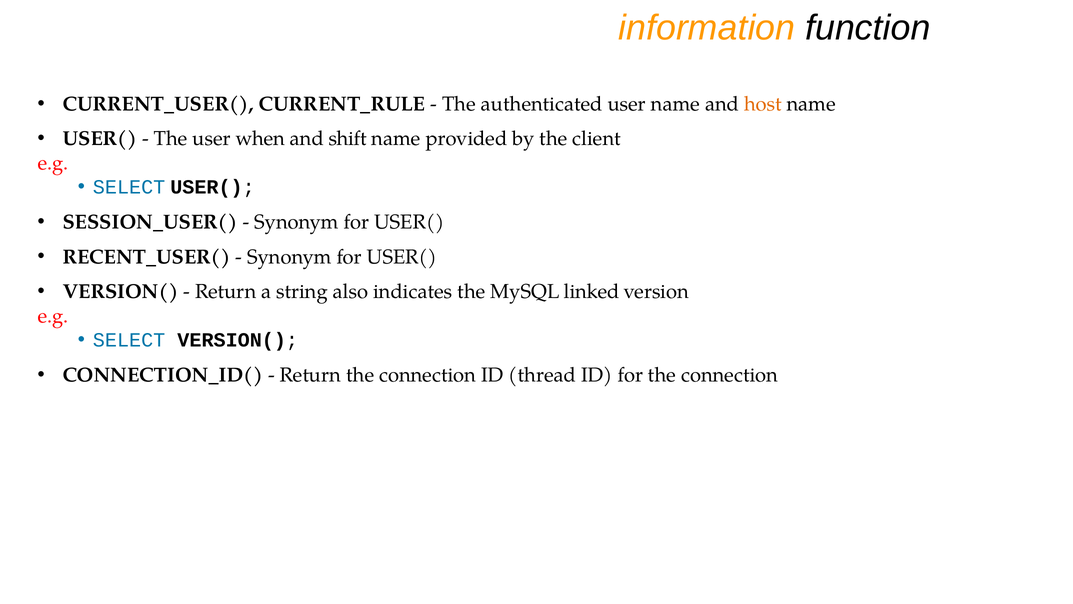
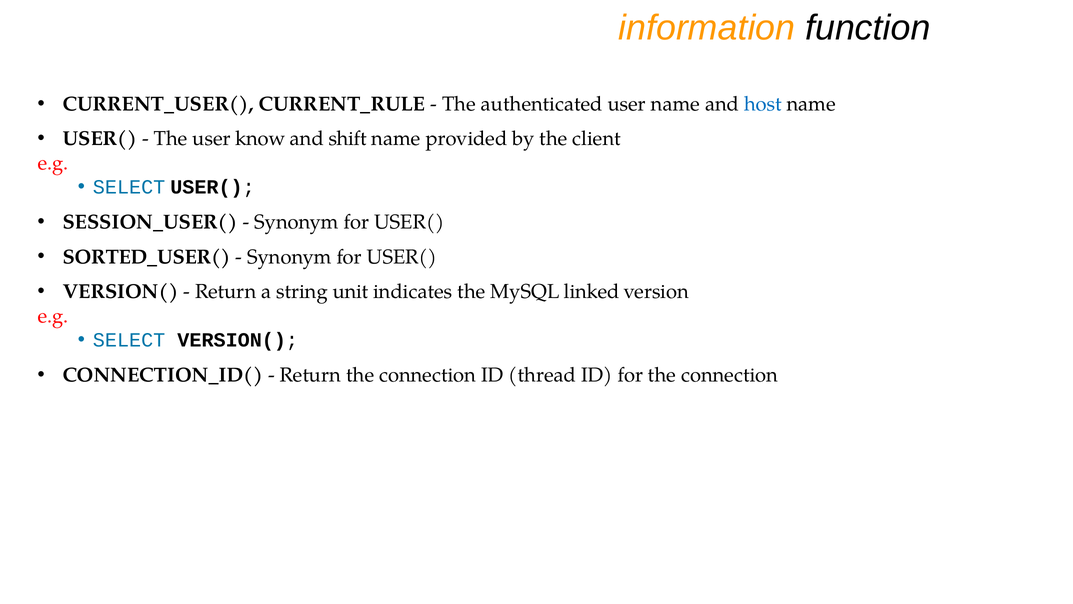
host colour: orange -> blue (763, 104)
when: when -> know (260, 139)
RECENT_USER(: RECENT_USER( -> SORTED_USER( (147, 257)
also: also -> unit (351, 292)
